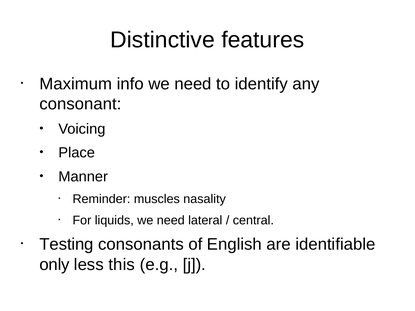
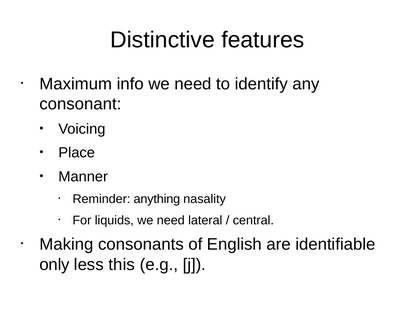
muscles: muscles -> anything (157, 199)
Testing: Testing -> Making (67, 245)
